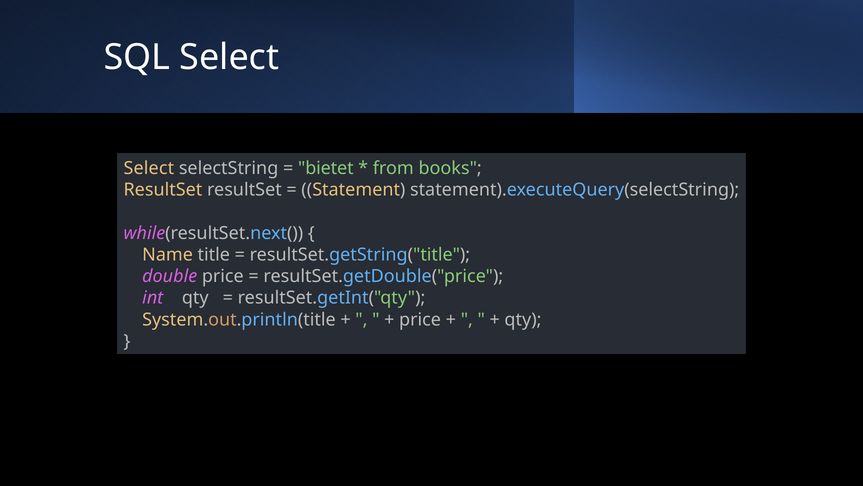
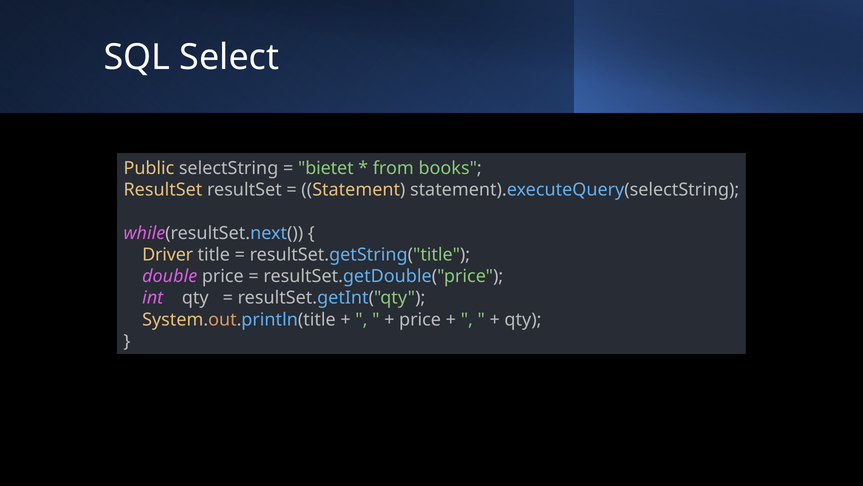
Select: Select -> Public (149, 168)
Name: Name -> Driver (168, 254)
